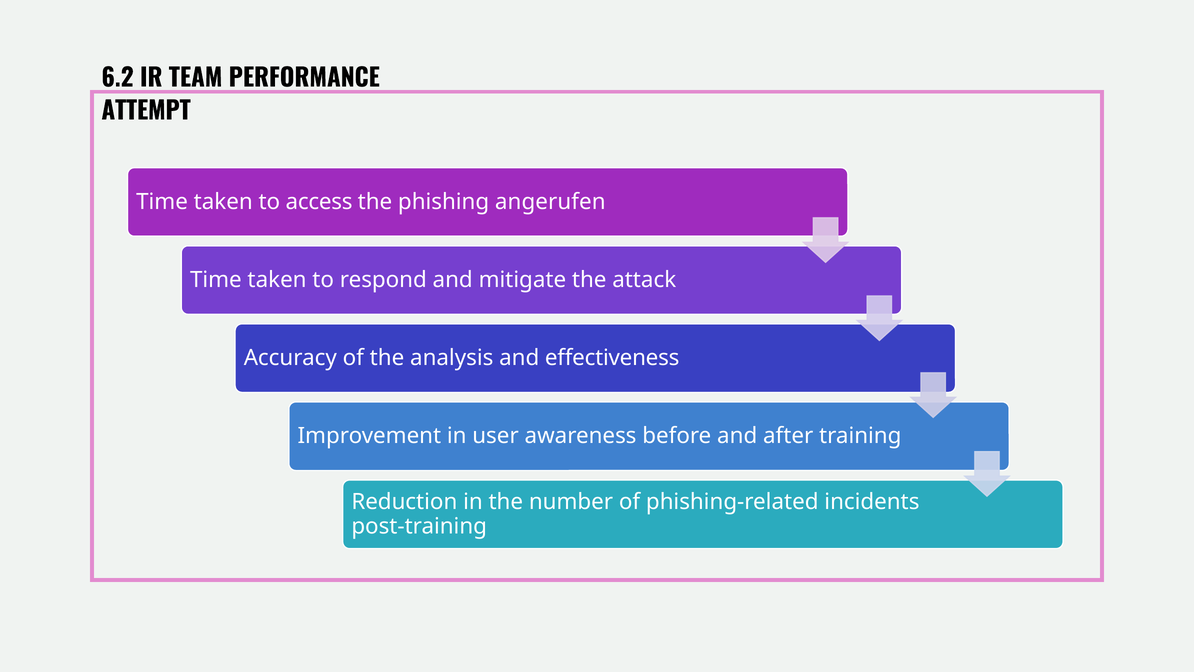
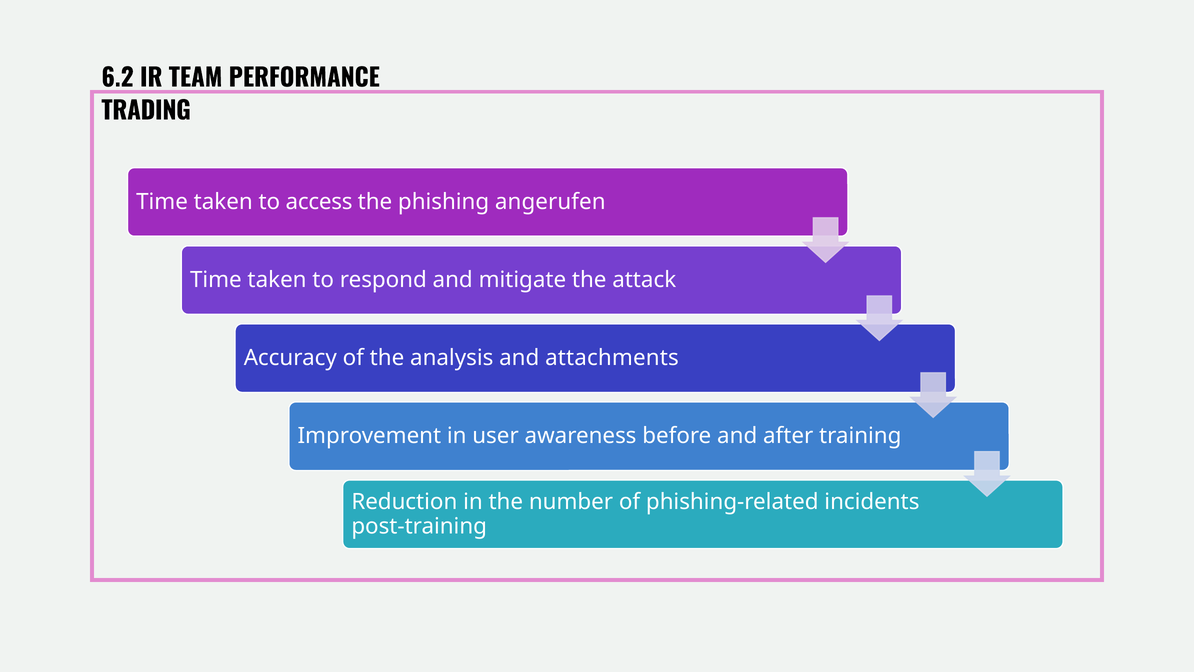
ATTEMPT: ATTEMPT -> TRADING (146, 111)
effectiveness: effectiveness -> attachments (612, 358)
